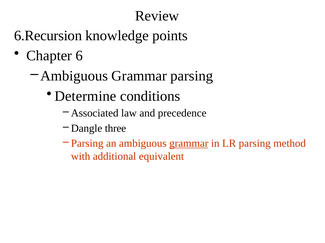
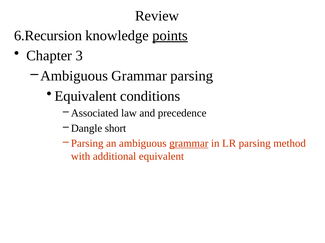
points underline: none -> present (170, 36)
6: 6 -> 3 (79, 56)
Determine: Determine -> Equivalent (86, 96)
three: three -> short (115, 129)
